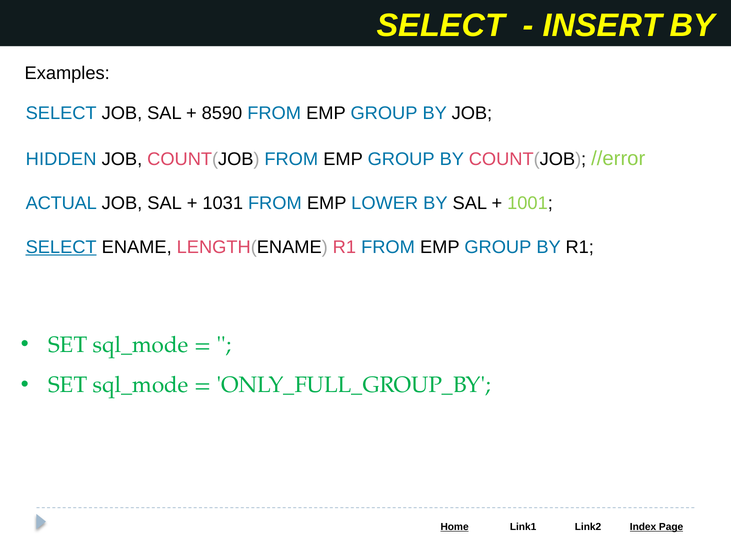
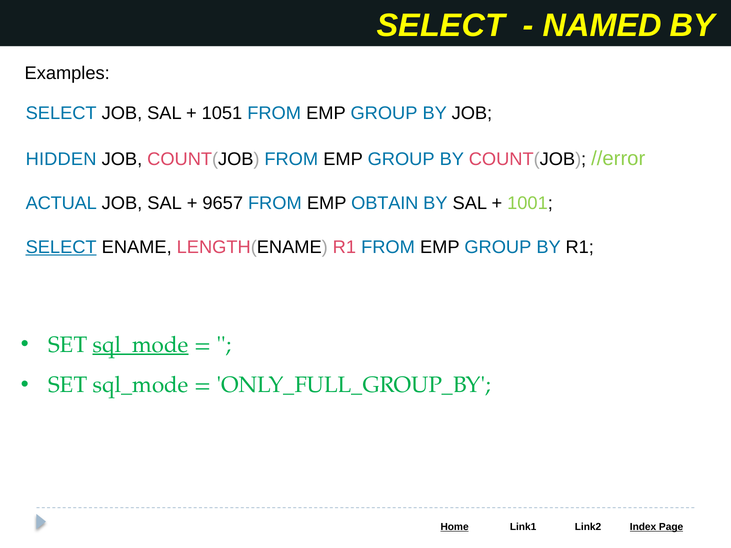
INSERT: INSERT -> NAMED (602, 25)
8590: 8590 -> 1051 (222, 113)
1031: 1031 -> 9657 (223, 203)
LOWER: LOWER -> OBTAIN (385, 203)
sql_mode underline: none -> present (141, 345)
